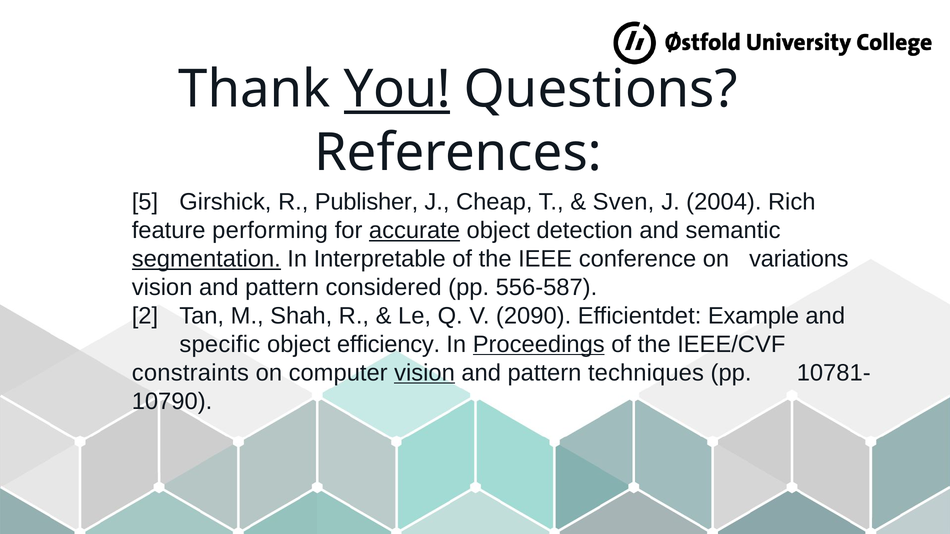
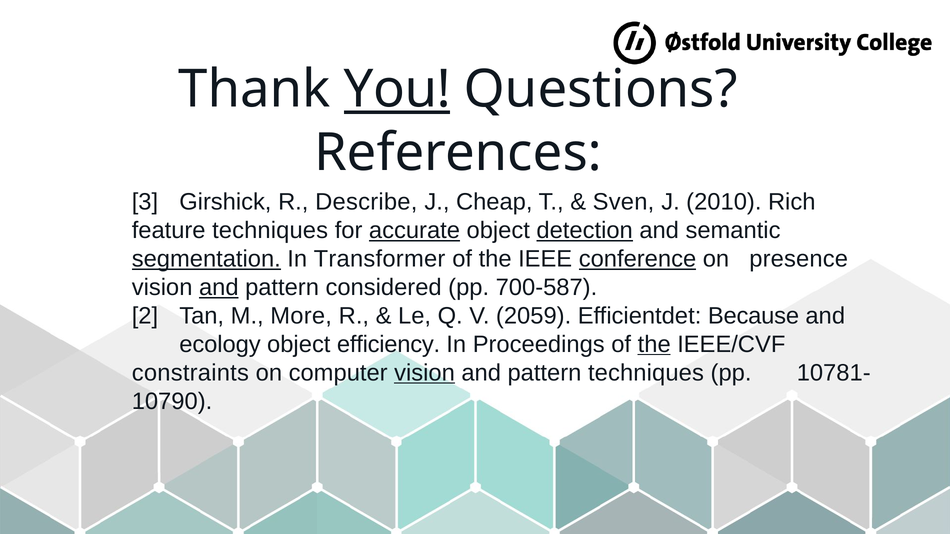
5: 5 -> 3 (145, 202)
Publisher: Publisher -> Describe (366, 202)
2004: 2004 -> 2010 (724, 202)
feature performing: performing -> techniques (270, 231)
detection underline: none -> present (585, 231)
Interpretable: Interpretable -> Transformer (380, 259)
conference underline: none -> present (638, 259)
variations: variations -> presence (799, 259)
and underline: none -> present (219, 288)
556-587: 556-587 -> 700-587 (546, 288)
Shah: Shah -> More (301, 316)
2090: 2090 -> 2059 (534, 316)
Example: Example -> Because (753, 316)
specific: specific -> ecology (220, 345)
Proceedings underline: present -> none (539, 345)
the underline: none -> present (654, 345)
